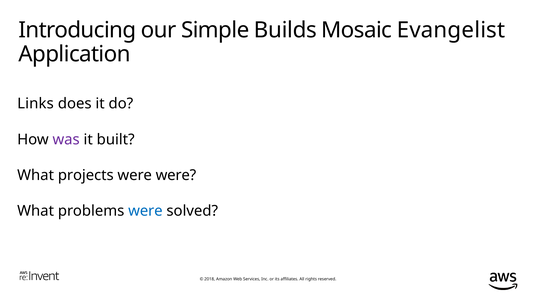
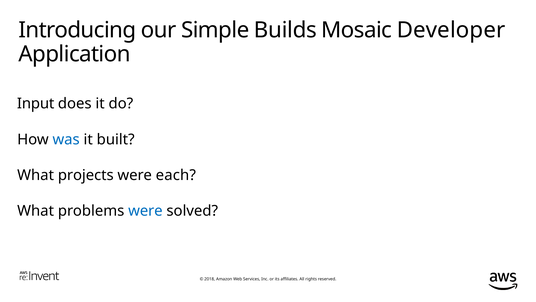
Evangelist: Evangelist -> Developer (451, 30)
Links: Links -> Input (36, 104)
was colour: purple -> blue (66, 139)
were were: were -> each (176, 175)
